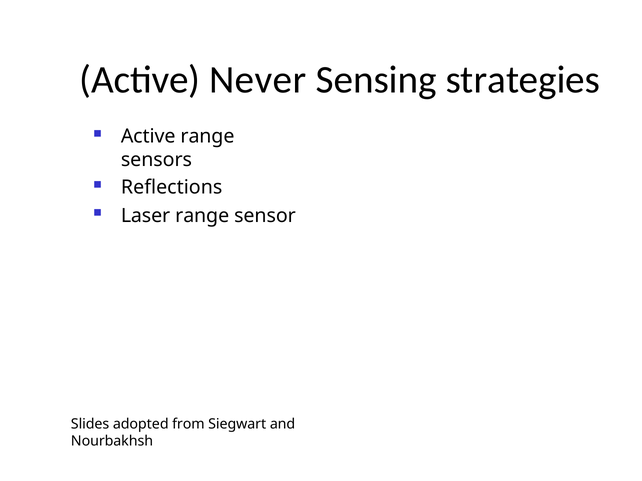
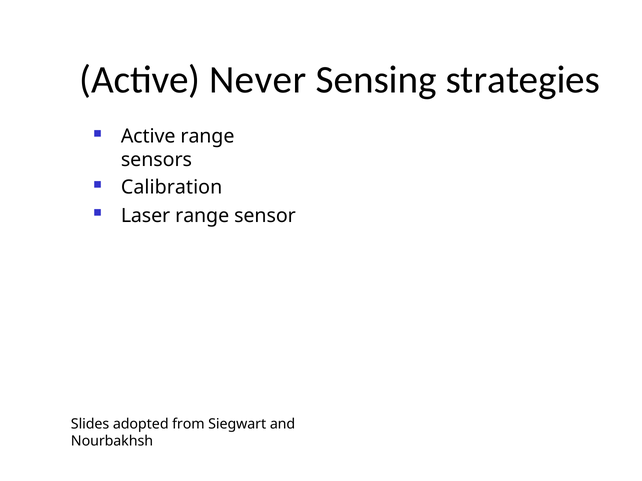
Reflections: Reflections -> Calibration (172, 187)
